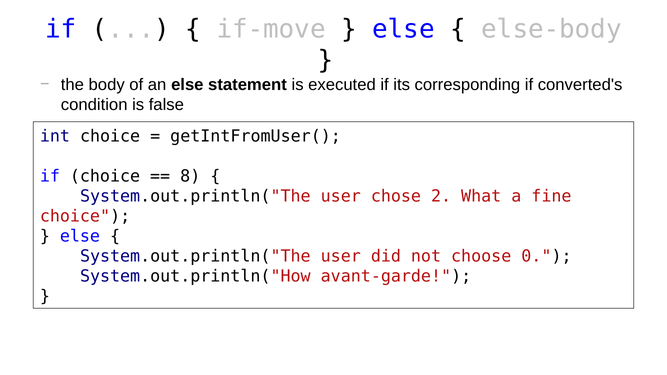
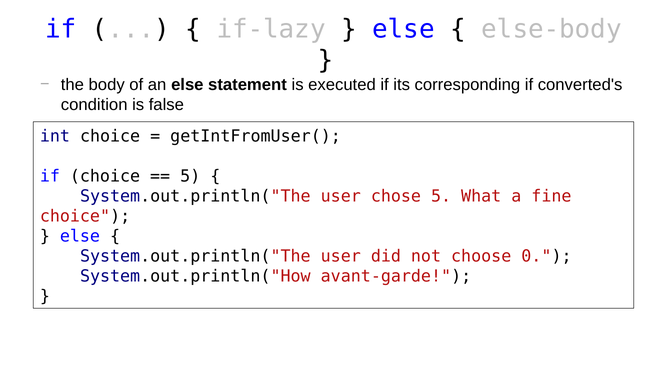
if-move: if-move -> if-lazy (271, 29)
8: 8 -> 5 (190, 176)
chose 2: 2 -> 5 (441, 196)
